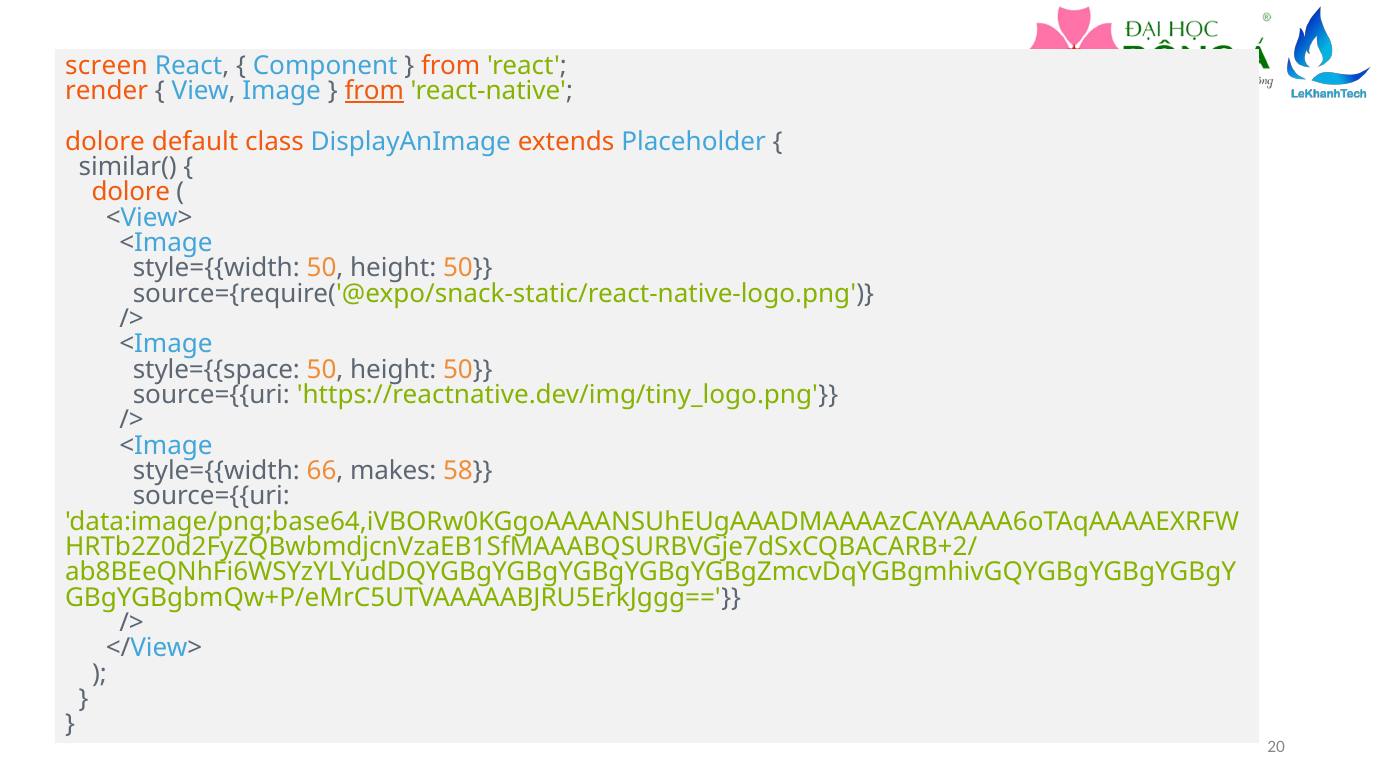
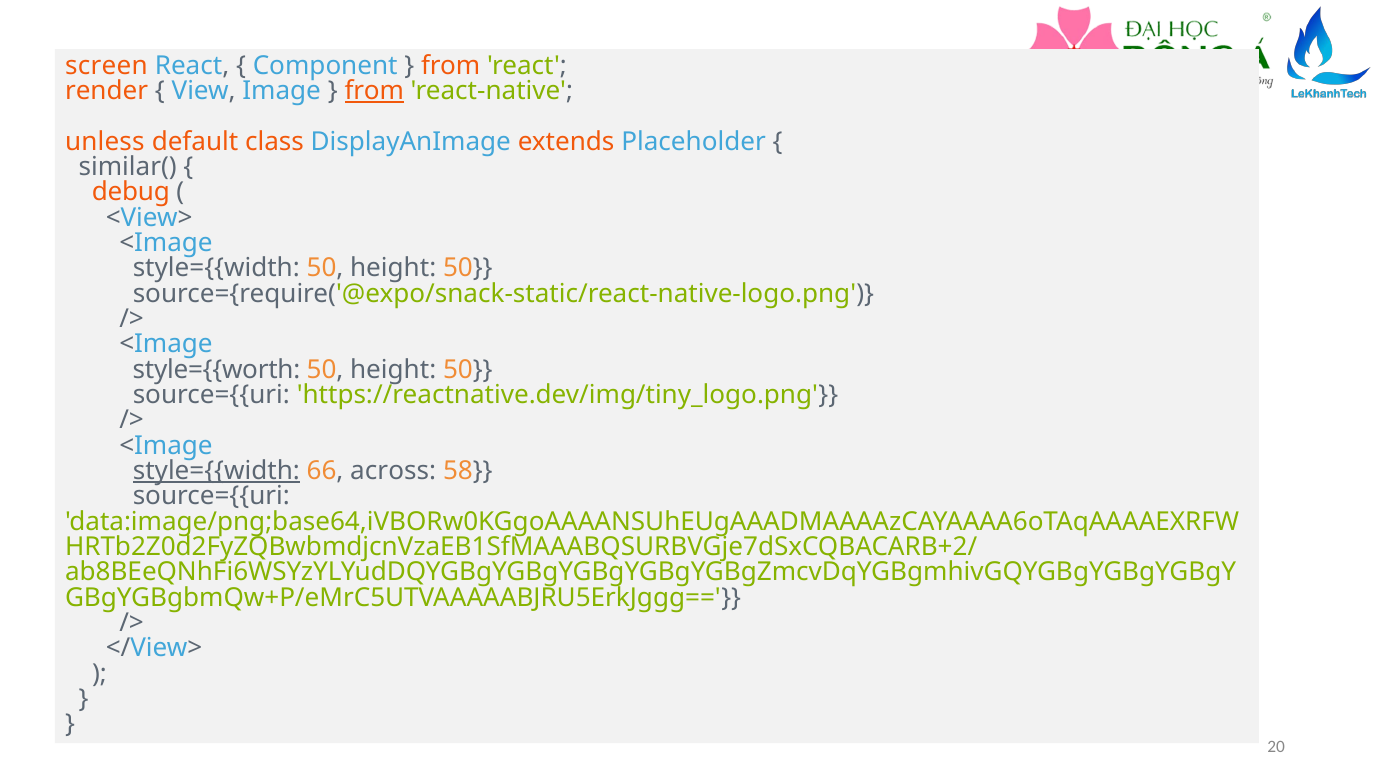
dolore: dolore -> unless (105, 142)
dolore: dolore -> debug (131, 192)
style={{space: style={{space -> style={{worth (216, 370)
style={{width underline: none -> present (216, 471)
makes: makes -> across (393, 471)
